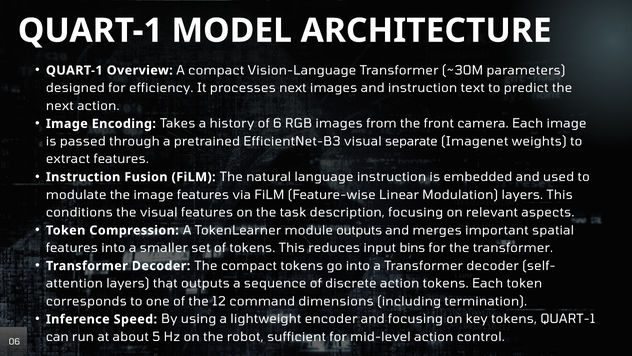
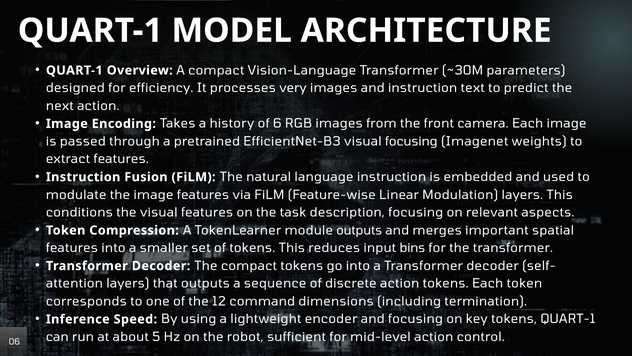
processes next: next -> very (293, 88)
visual separate: separate -> focusing (411, 141)
